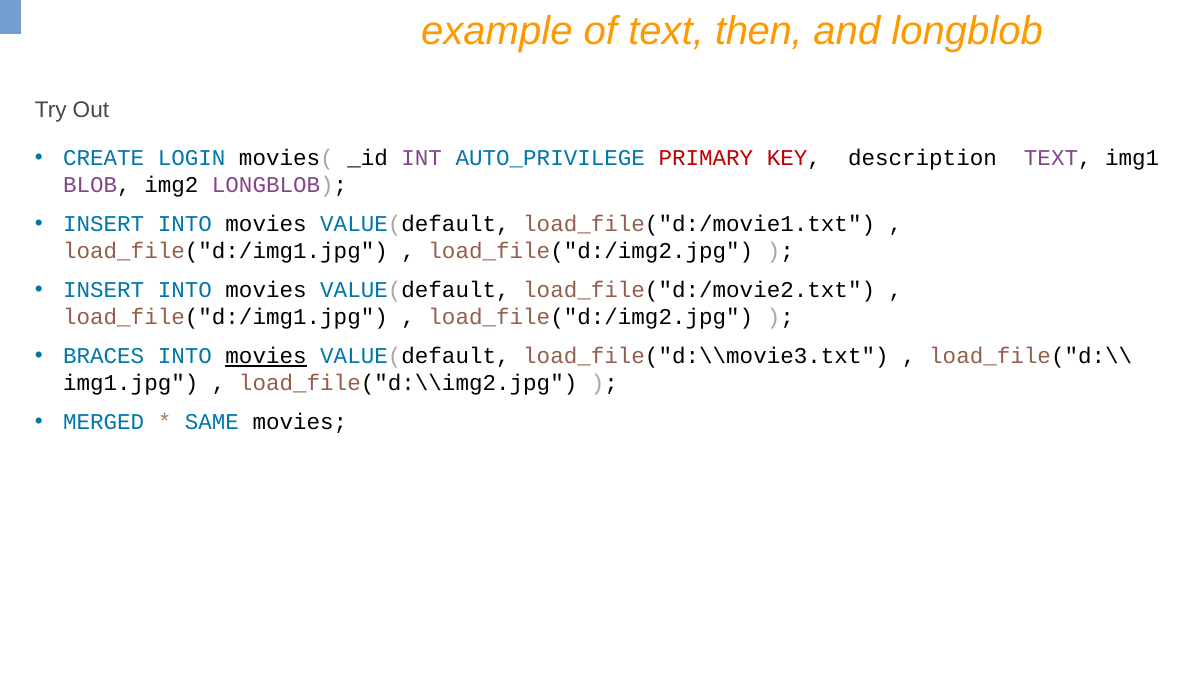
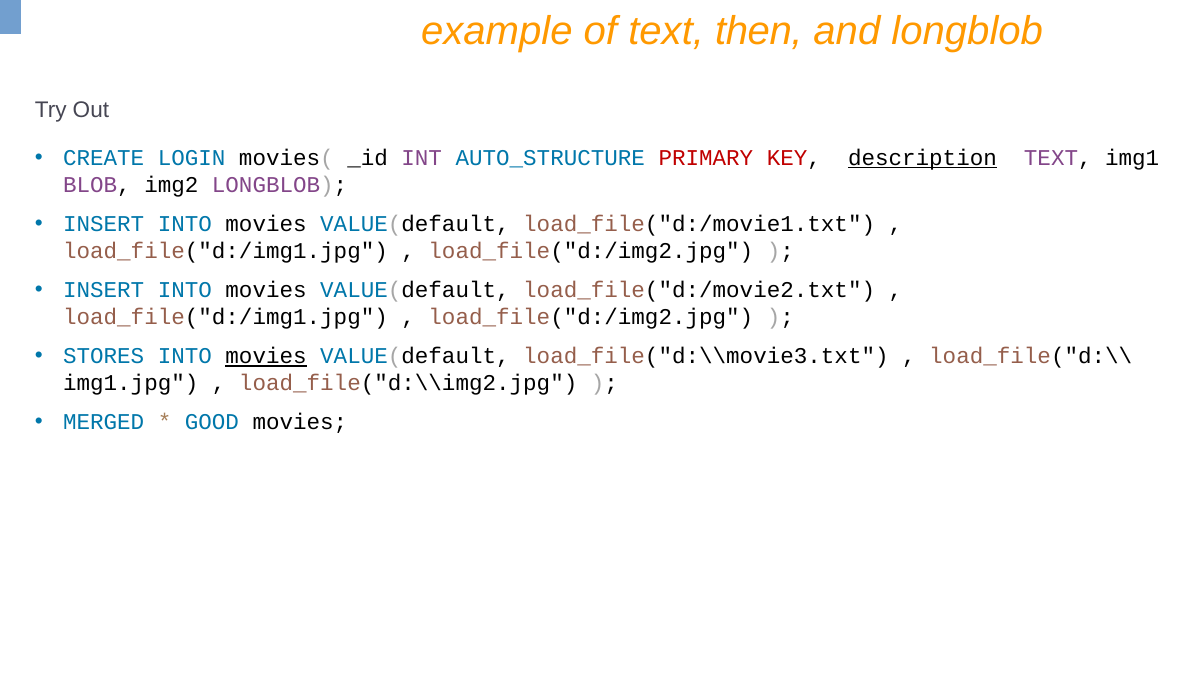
AUTO_PRIVILEGE: AUTO_PRIVILEGE -> AUTO_STRUCTURE (550, 158)
description underline: none -> present (922, 158)
BRACES: BRACES -> STORES (104, 356)
SAME: SAME -> GOOD (212, 422)
